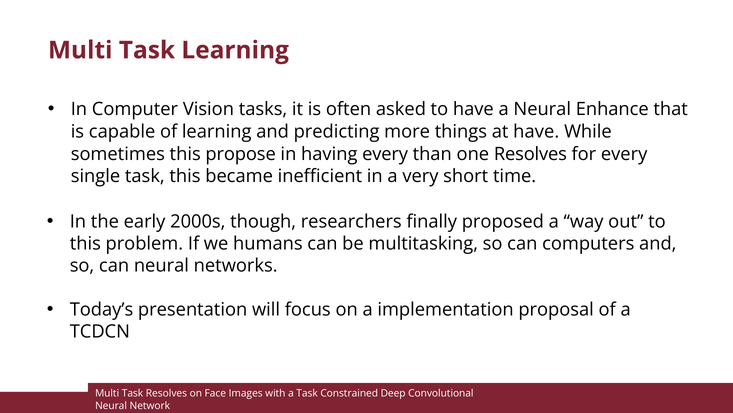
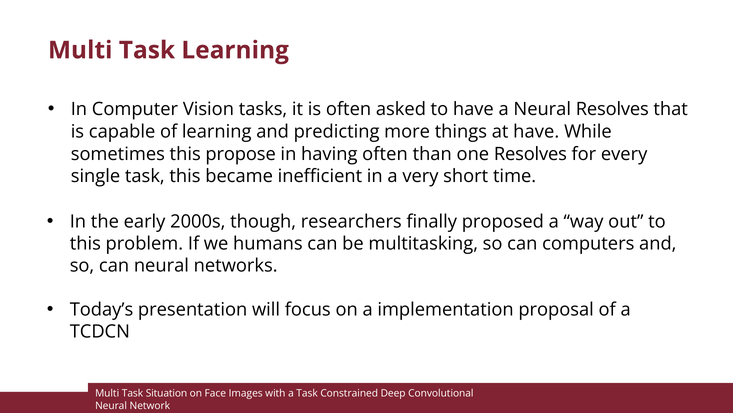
Neural Enhance: Enhance -> Resolves (612, 109)
having every: every -> often (385, 154)
Task Resolves: Resolves -> Situation (166, 393)
